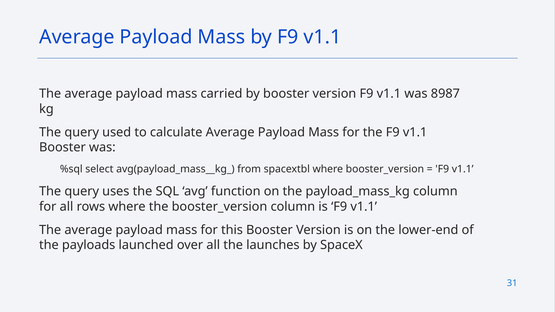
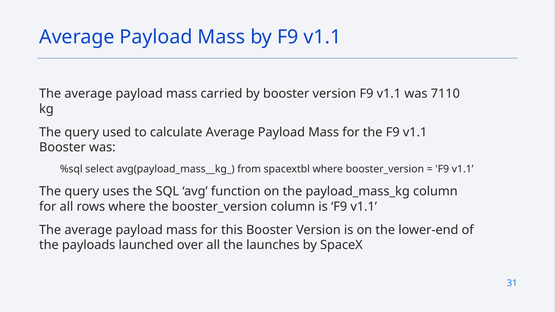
8987: 8987 -> 7110 (445, 94)
